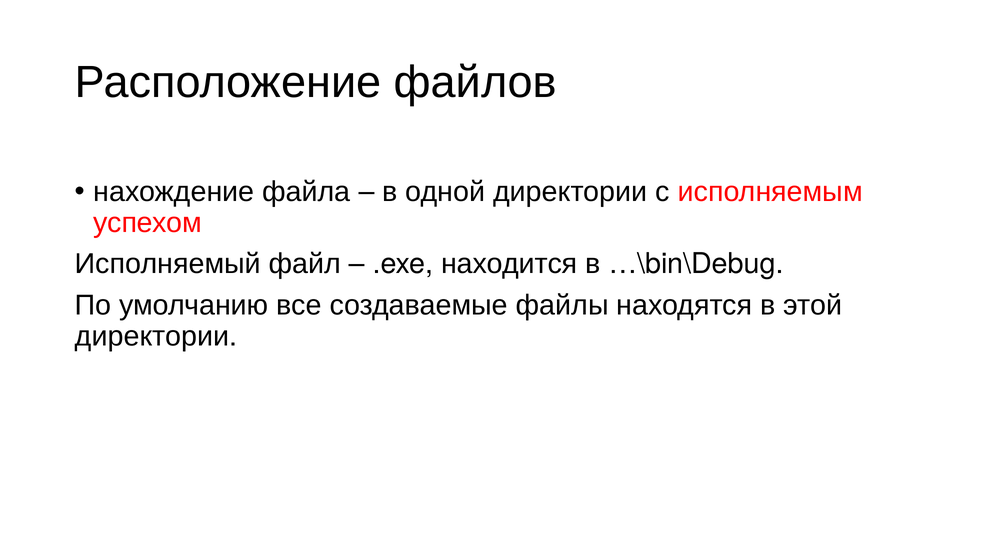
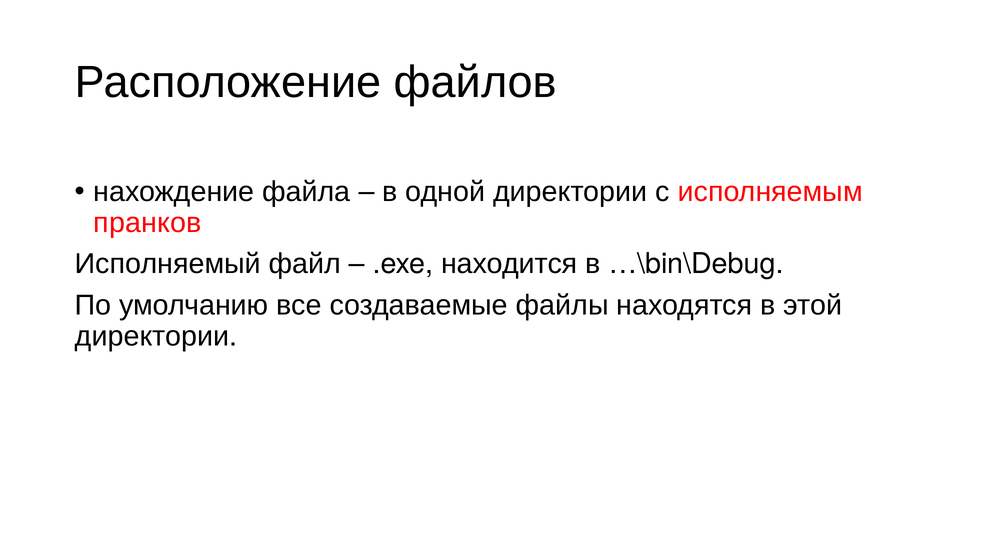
успехом: успехом -> пранков (147, 223)
